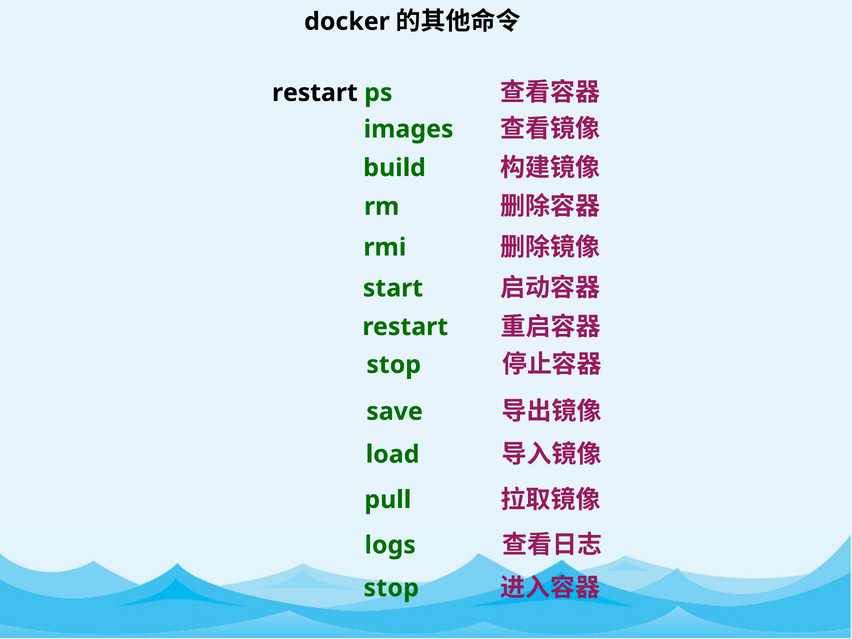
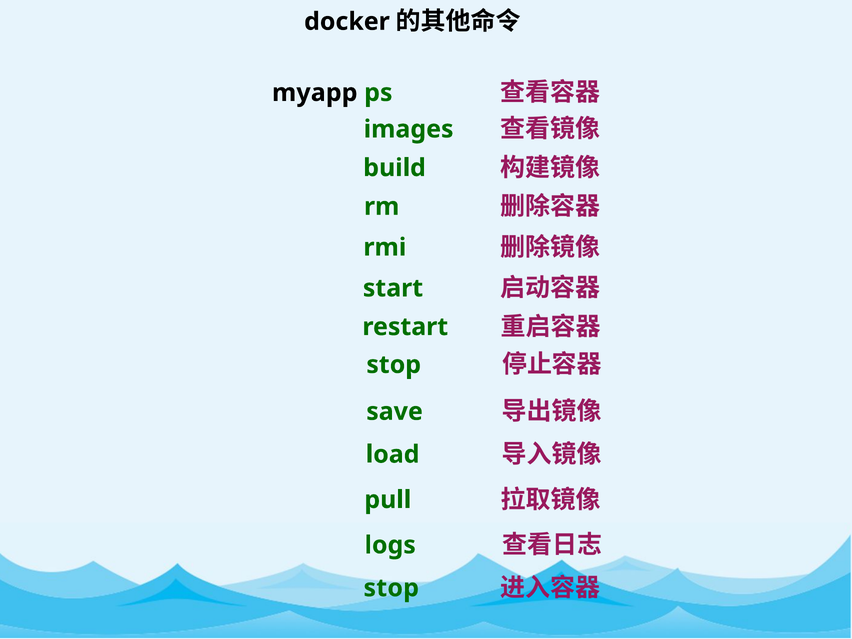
restart: restart -> myapp (315, 93)
